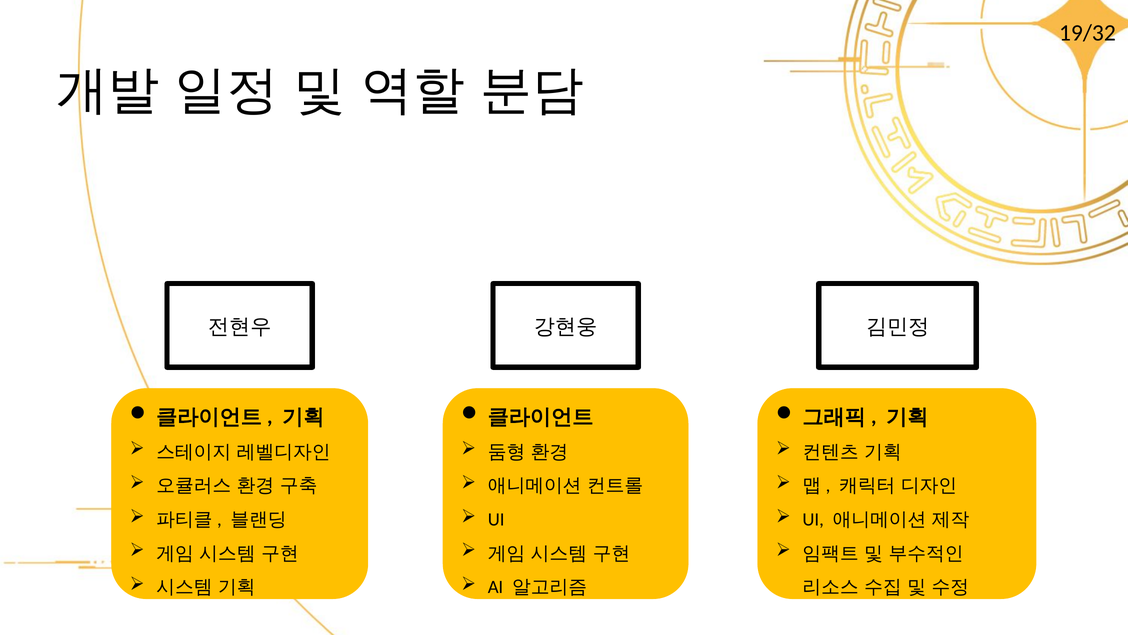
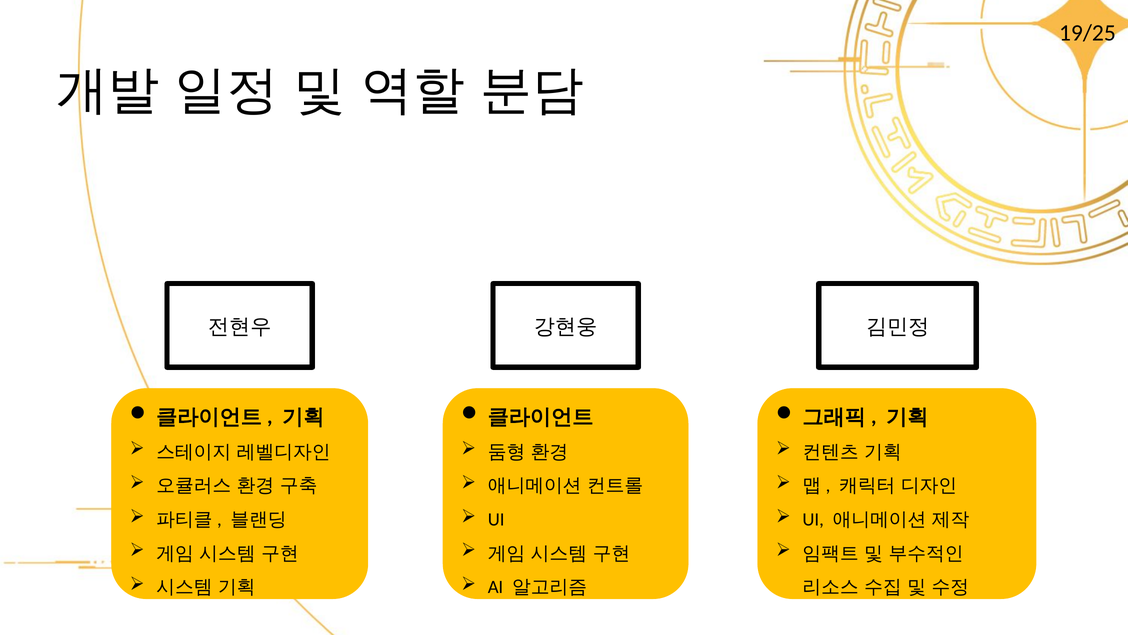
19/32: 19/32 -> 19/25 (1087, 33)
